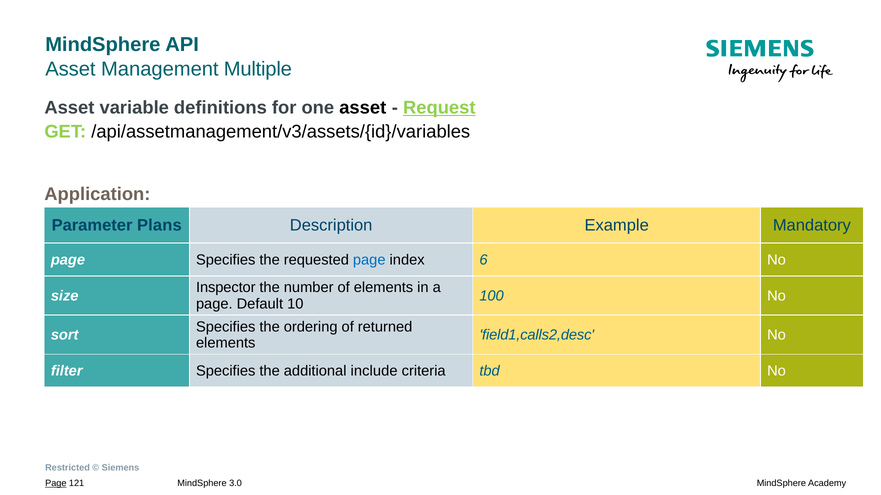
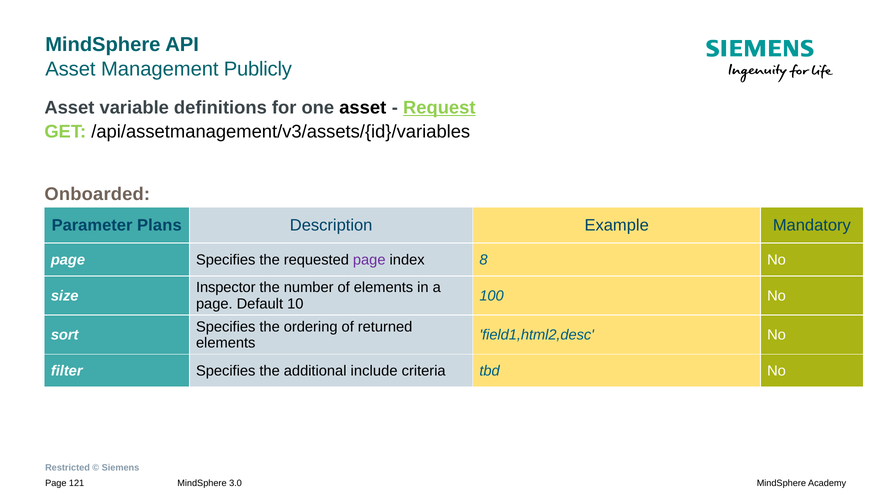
Multiple: Multiple -> Publicly (258, 69)
Application: Application -> Onboarded (97, 194)
page colour: blue -> purple (369, 260)
6: 6 -> 8 (484, 260)
field1,calls2,desc: field1,calls2,desc -> field1,html2,desc (537, 335)
Page underline: present -> none (56, 484)
